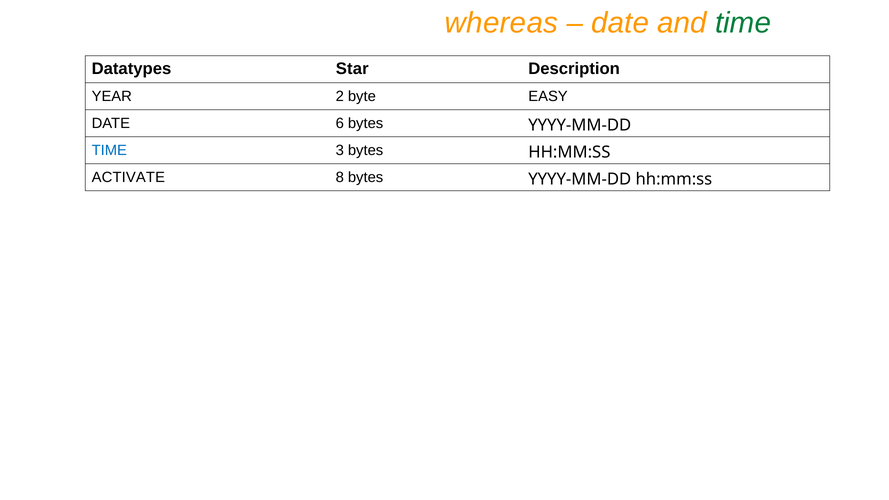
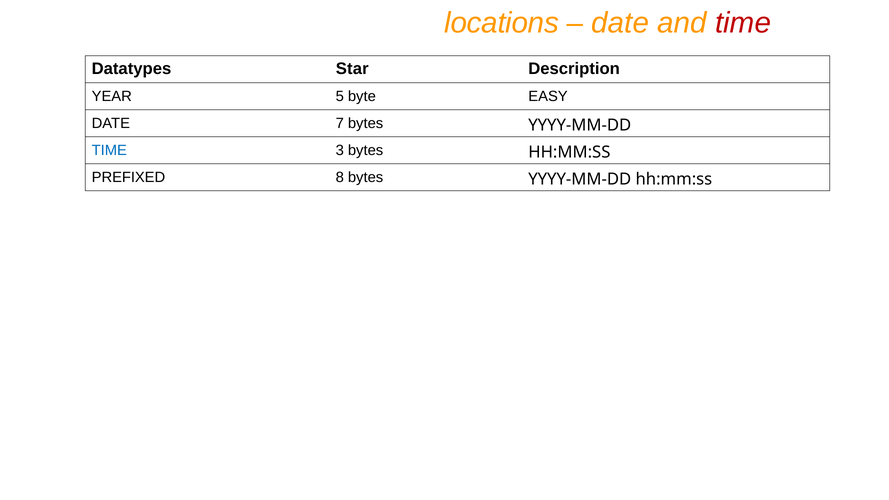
whereas: whereas -> locations (502, 23)
time colour: green -> red (743, 23)
2: 2 -> 5 (340, 97)
6: 6 -> 7 (340, 124)
ACTIVATE: ACTIVATE -> PREFIXED (128, 178)
